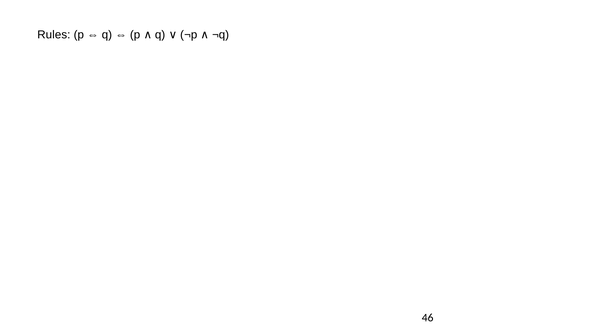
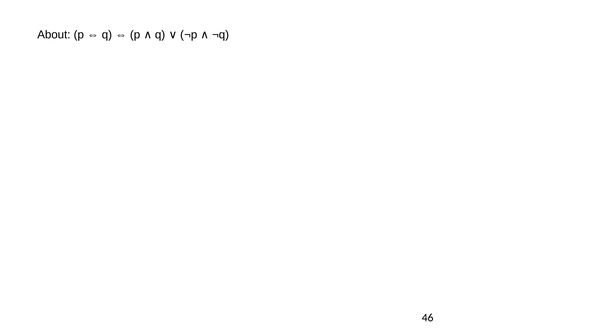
Rules: Rules -> About (54, 35)
